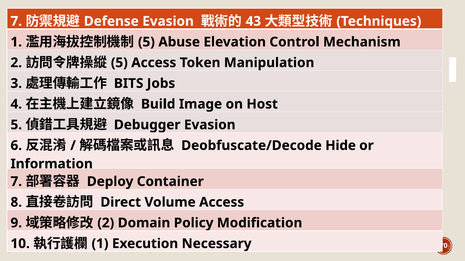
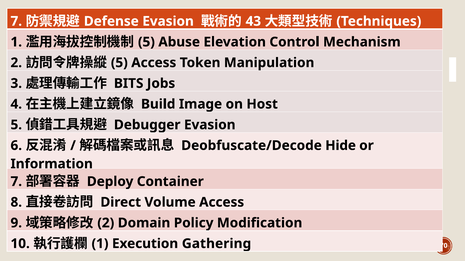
Necessary: Necessary -> Gathering (217, 244)
